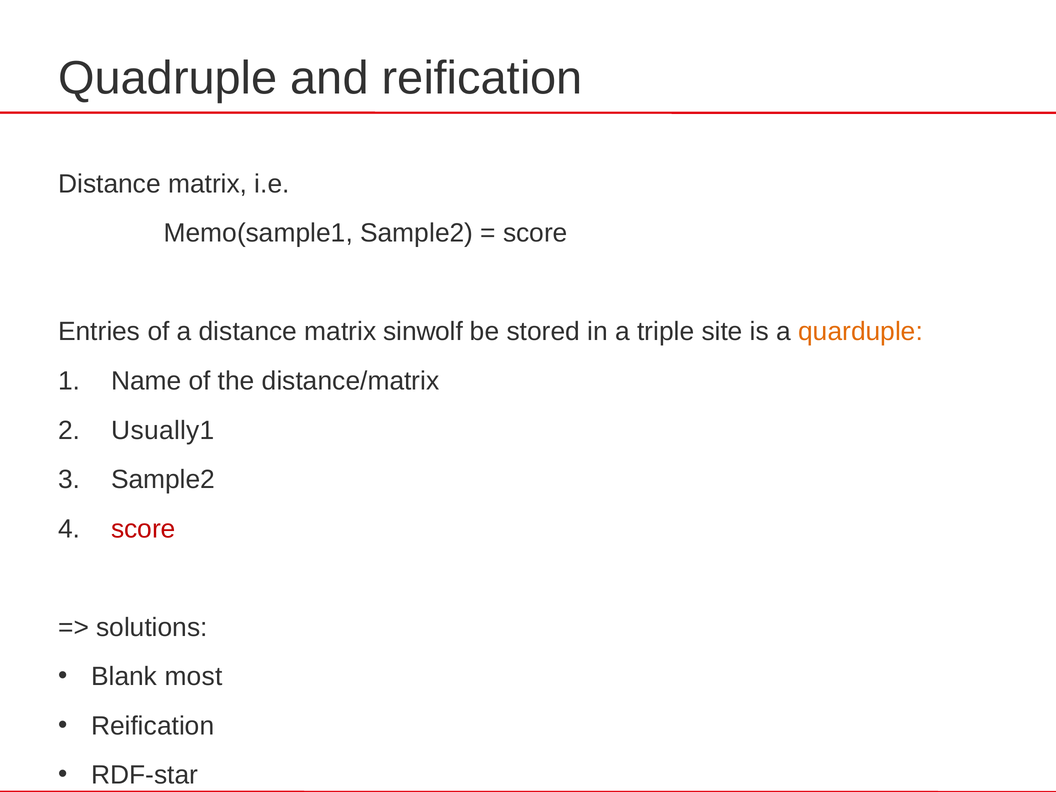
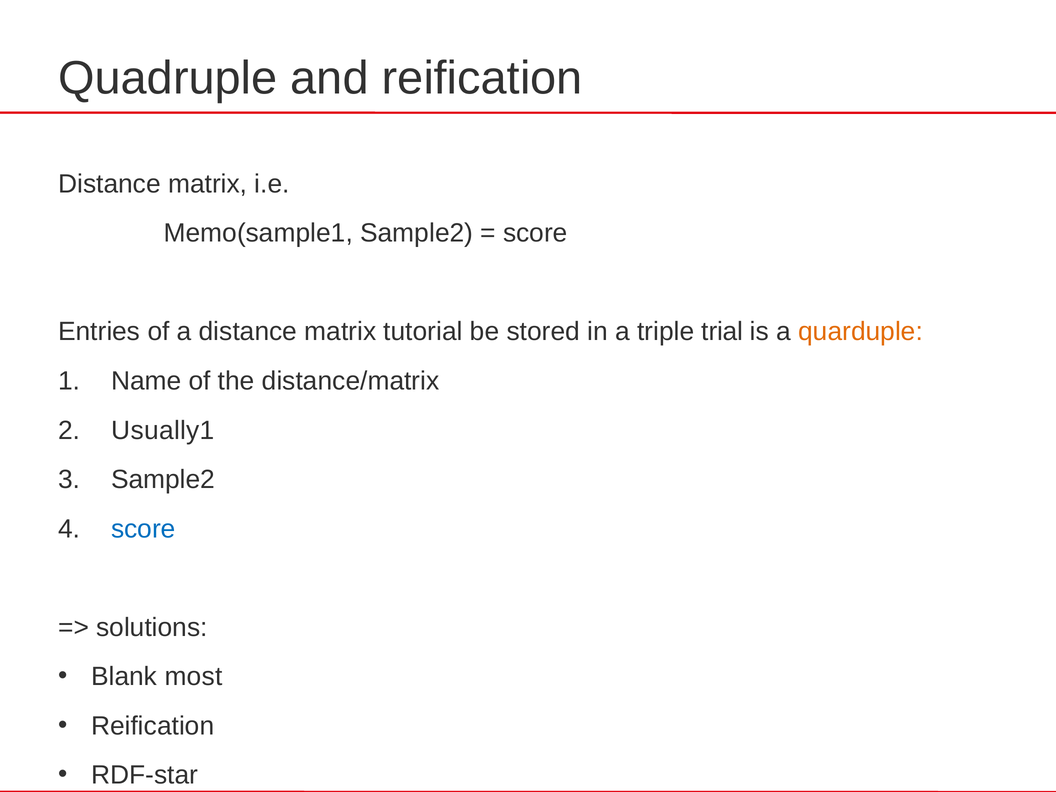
sinwolf: sinwolf -> tutorial (423, 332)
site: site -> trial (722, 332)
score colour: red -> blue (143, 529)
